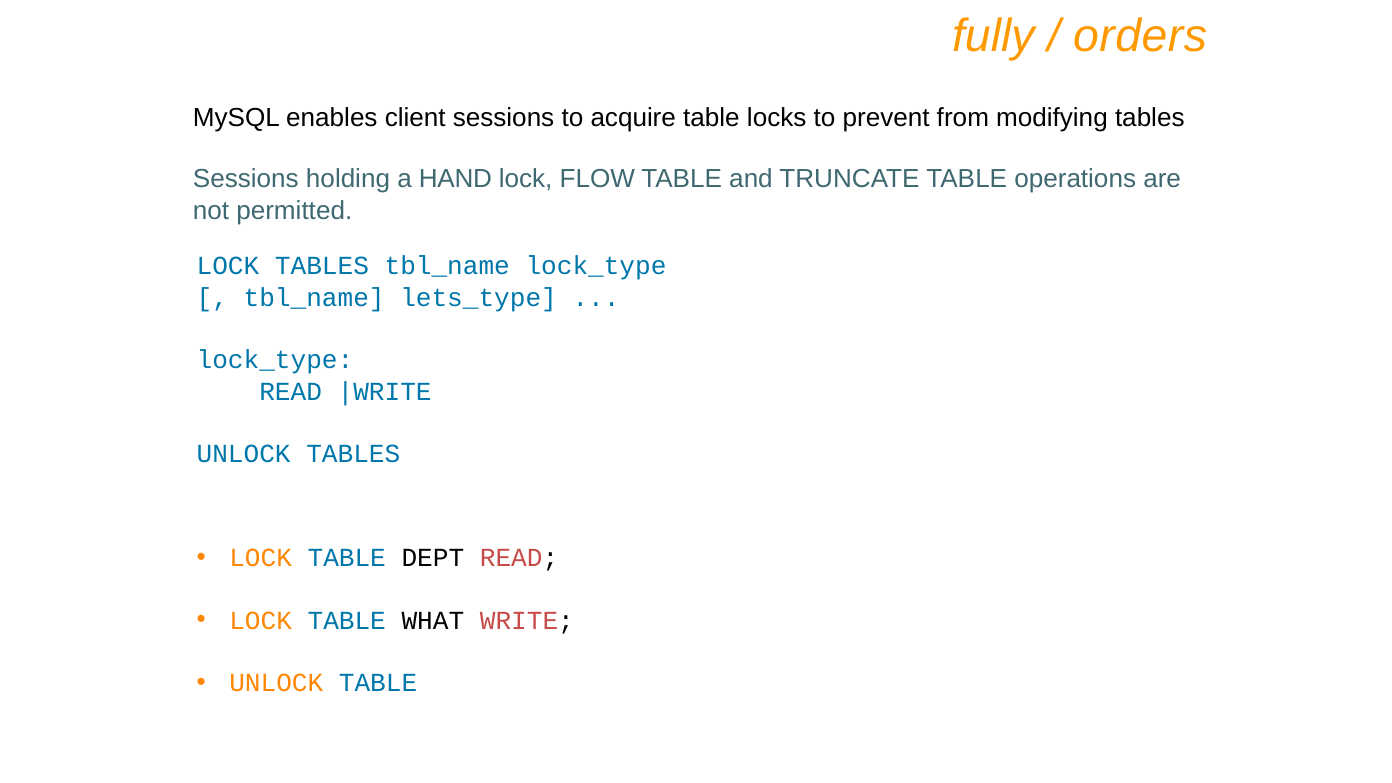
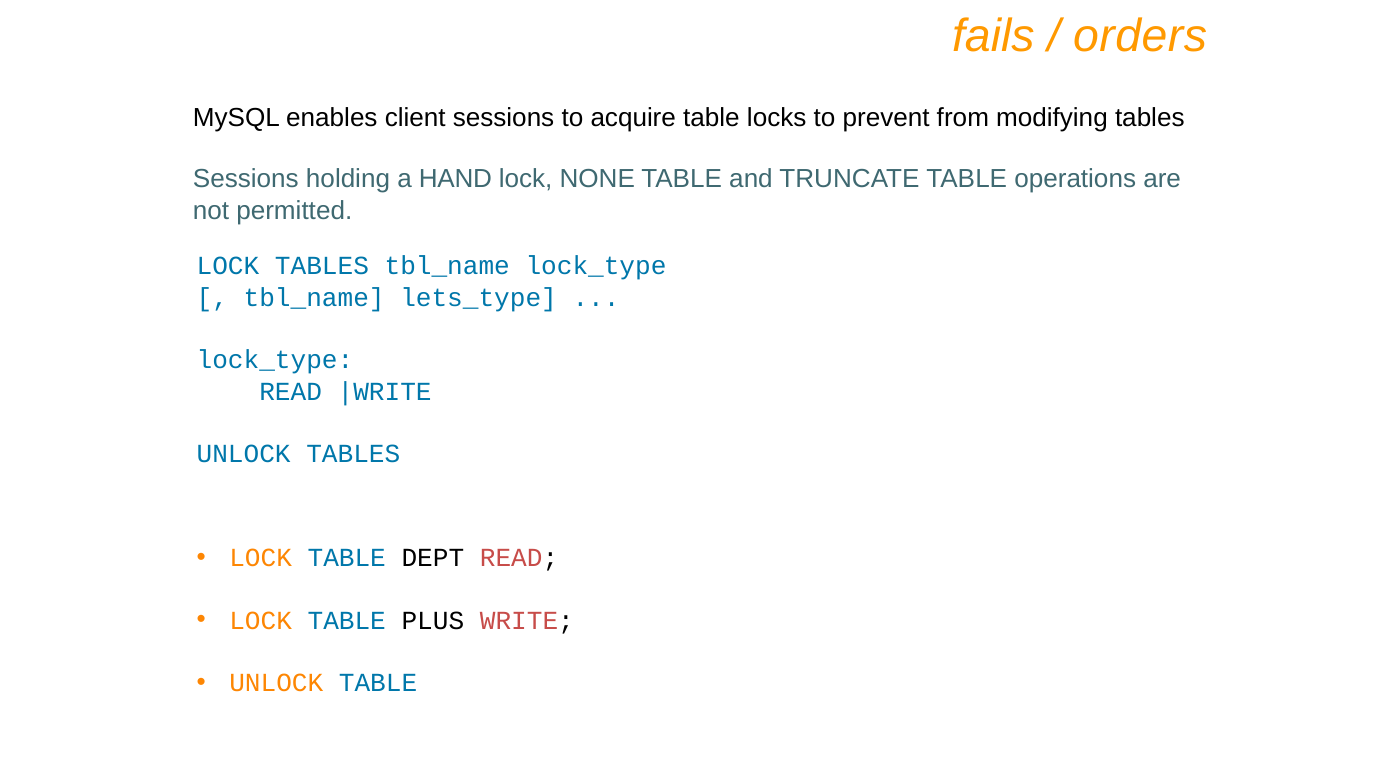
fully: fully -> fails (993, 36)
FLOW: FLOW -> NONE (597, 179)
WHAT: WHAT -> PLUS (433, 620)
